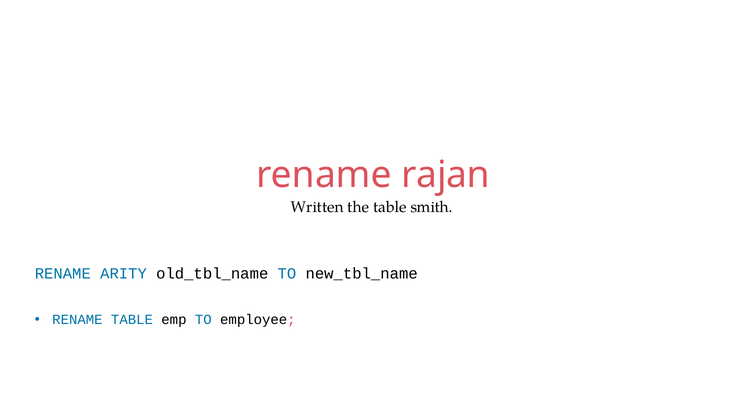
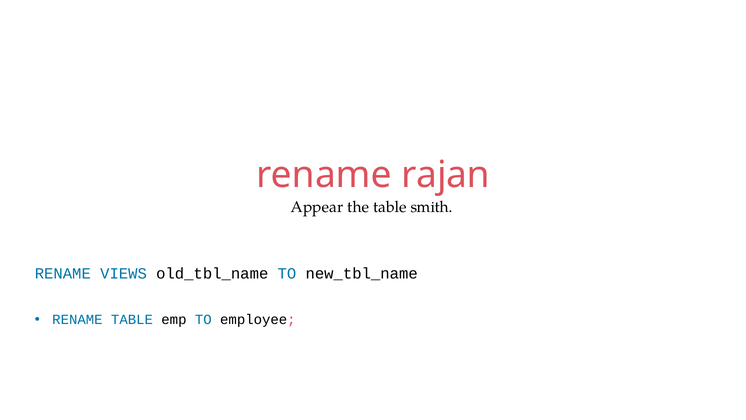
Written: Written -> Appear (317, 207)
ARITY: ARITY -> VIEWS (124, 274)
